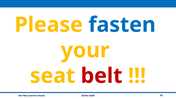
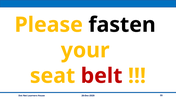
fasten colour: blue -> black (122, 25)
